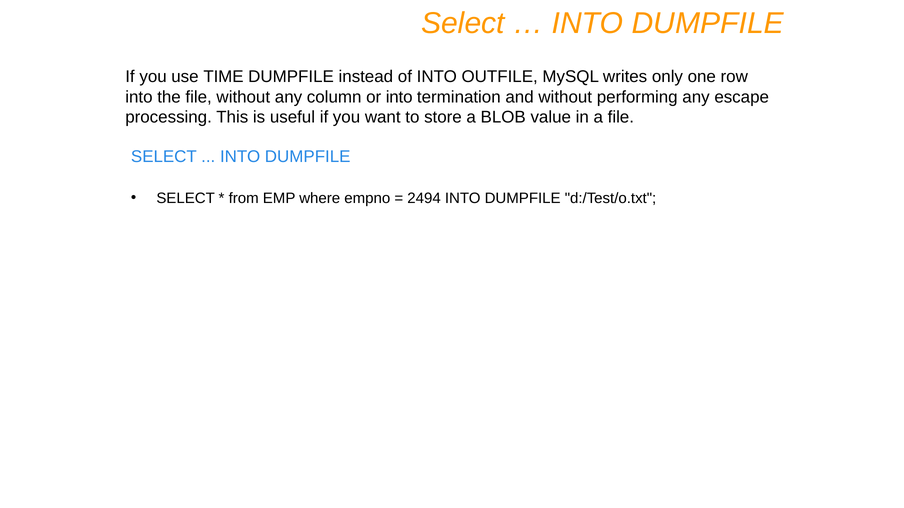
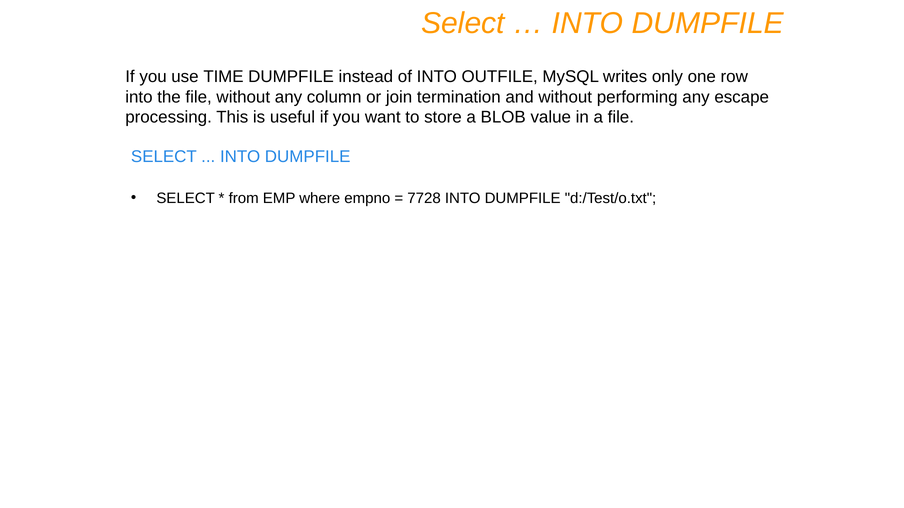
or into: into -> join (399, 97)
2494: 2494 -> 7728 (424, 198)
